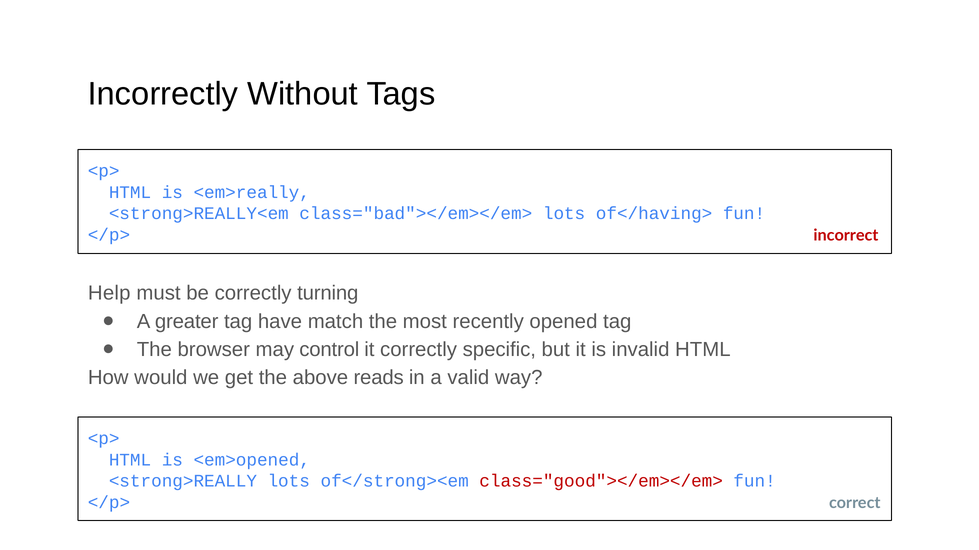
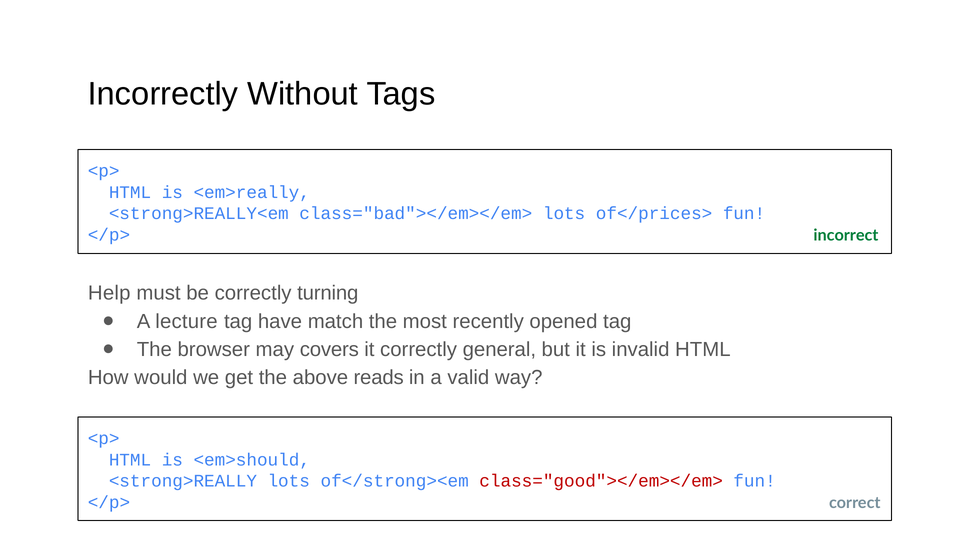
of</having>: of</having> -> of</prices> (654, 214)
incorrect colour: red -> green (846, 236)
greater: greater -> lecture (186, 322)
control: control -> covers (329, 350)
specific: specific -> general (499, 350)
<em>opened: <em>opened -> <em>should (252, 460)
